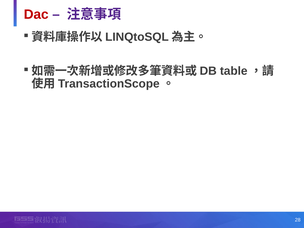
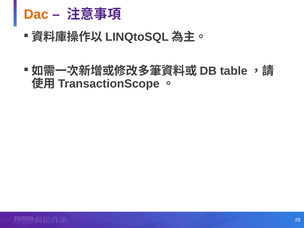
Dac colour: red -> orange (36, 14)
